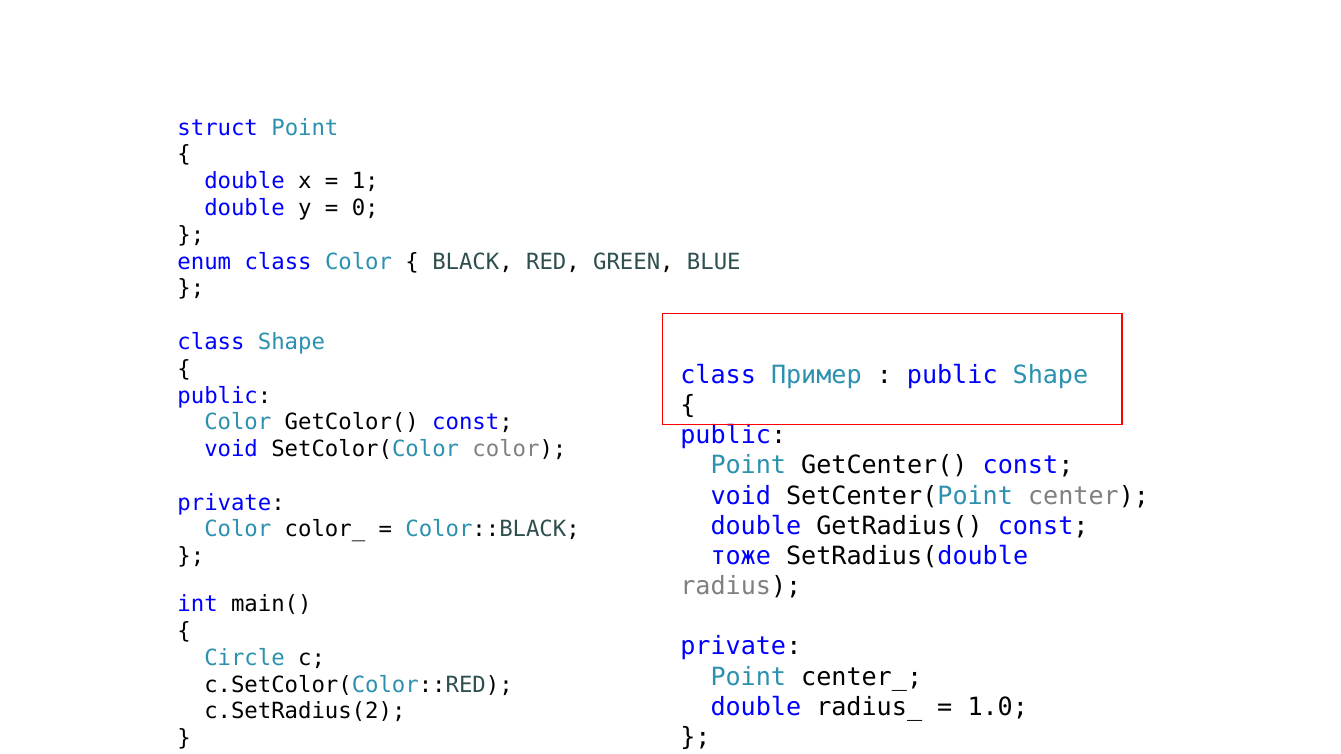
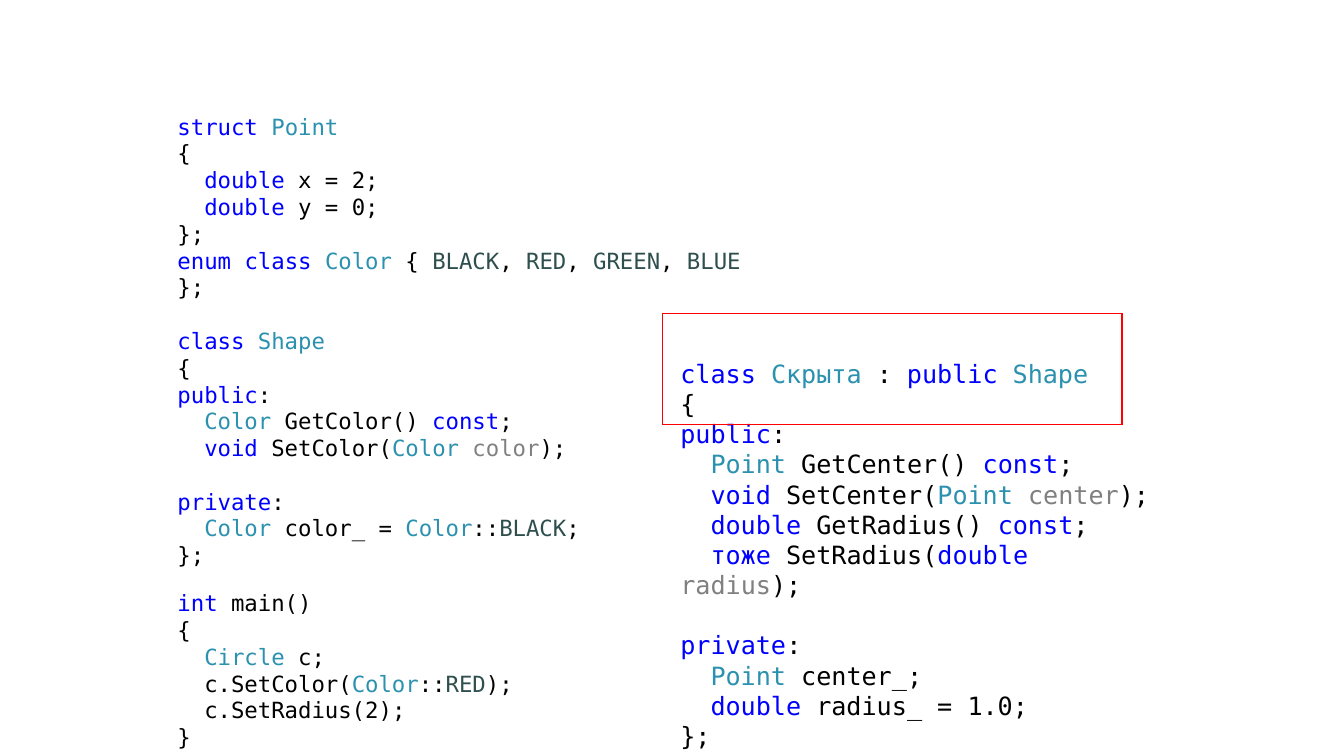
1: 1 -> 2 (365, 181)
Пример: Пример -> Скрыта (816, 375)
